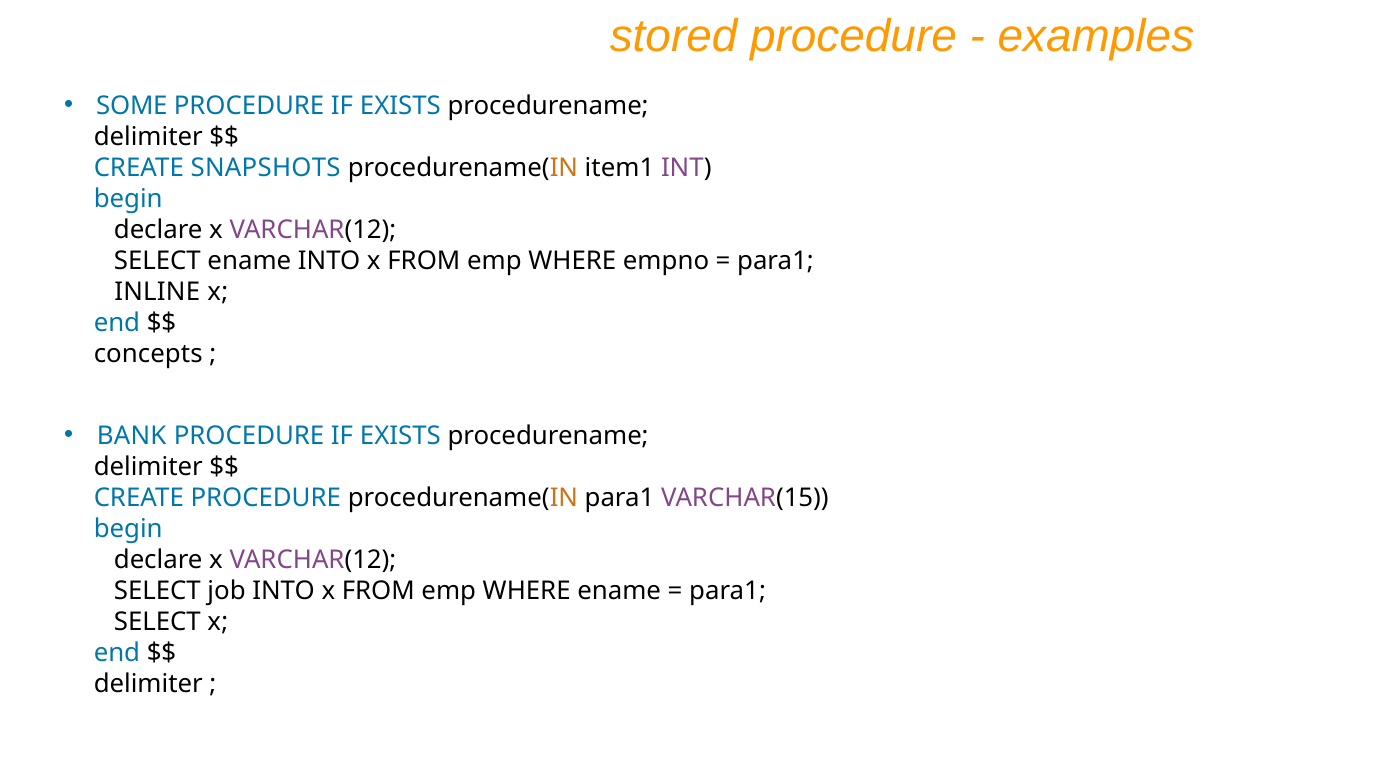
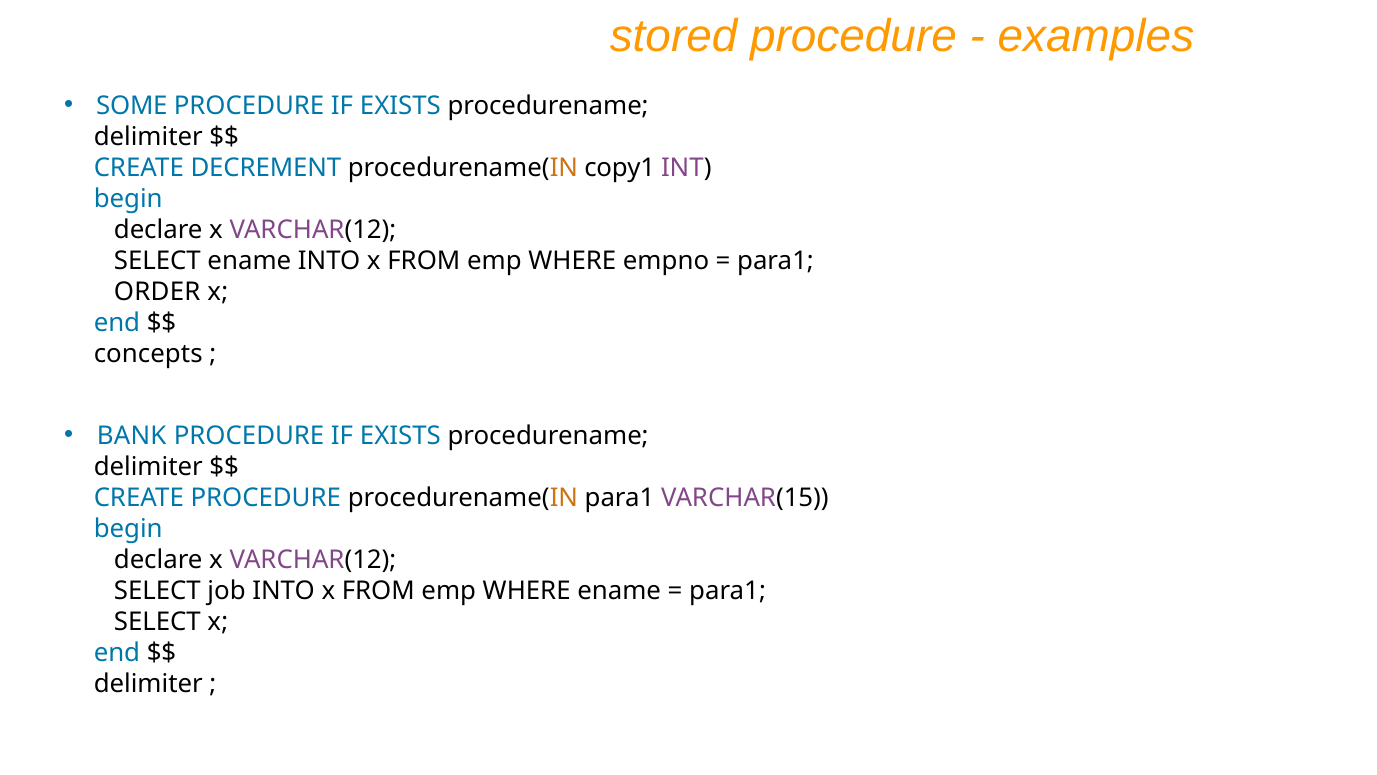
SNAPSHOTS: SNAPSHOTS -> DECREMENT (266, 167)
item1: item1 -> copy1 (620, 167)
INLINE: INLINE -> ORDER (157, 291)
